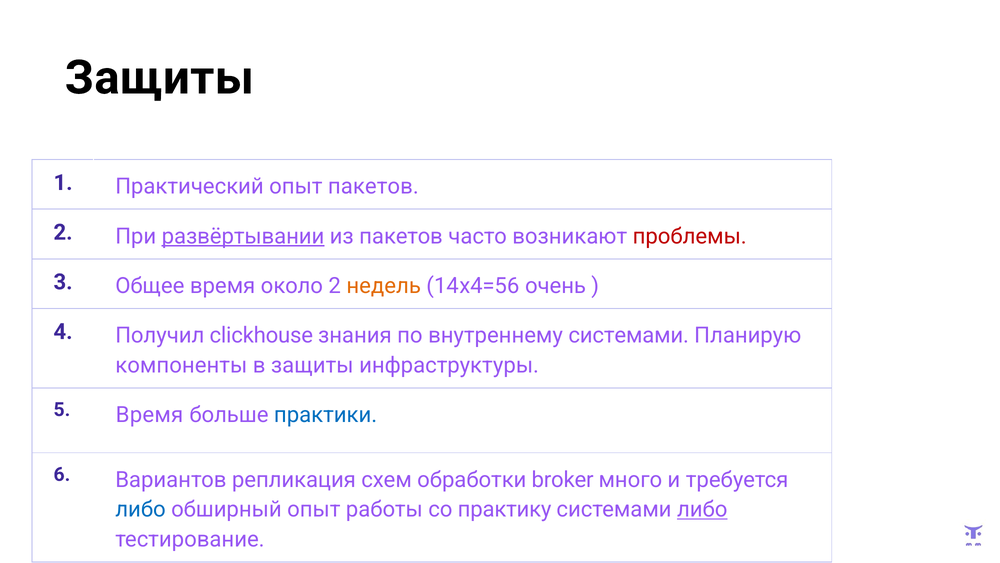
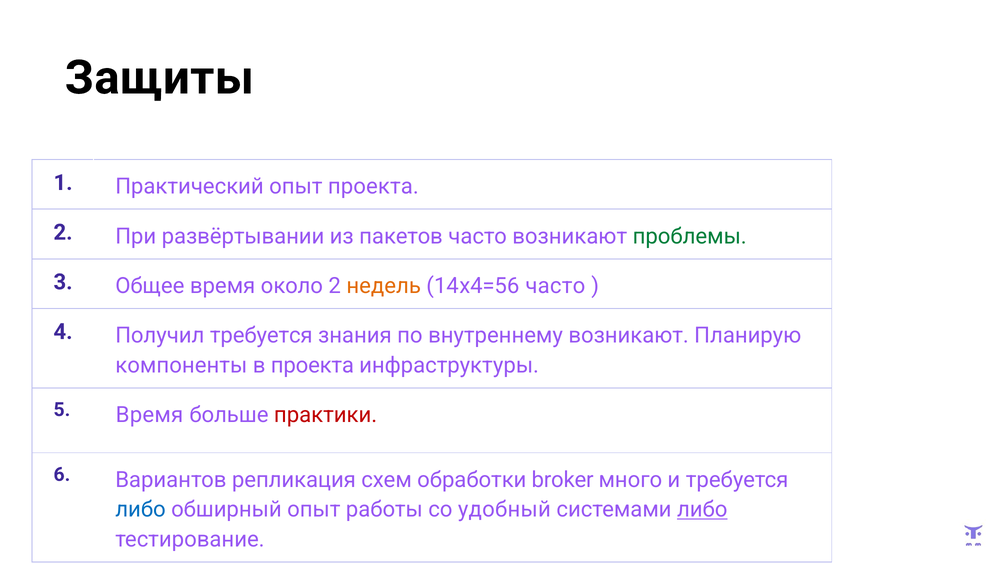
опыт пакетов: пакетов -> проекта (373, 186)
развёртывании underline: present -> none (243, 236)
проблемы colour: red -> green (690, 236)
14x4=56 очень: очень -> часто (555, 286)
Получил clickhouse: clickhouse -> требуется (261, 335)
внутреннему системами: системами -> возникают (629, 335)
в защиты: защиты -> проекта (312, 365)
практики colour: blue -> red (326, 415)
практику: практику -> удобный (504, 509)
